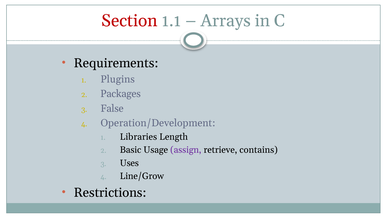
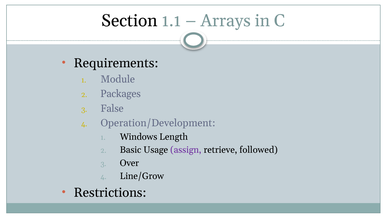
Section colour: red -> black (129, 21)
Plugins: Plugins -> Module (118, 79)
Libraries: Libraries -> Windows (139, 137)
contains: contains -> followed (259, 150)
Uses: Uses -> Over (129, 163)
